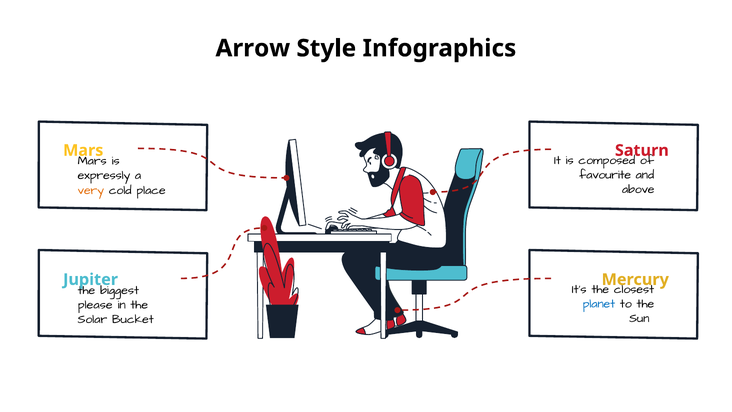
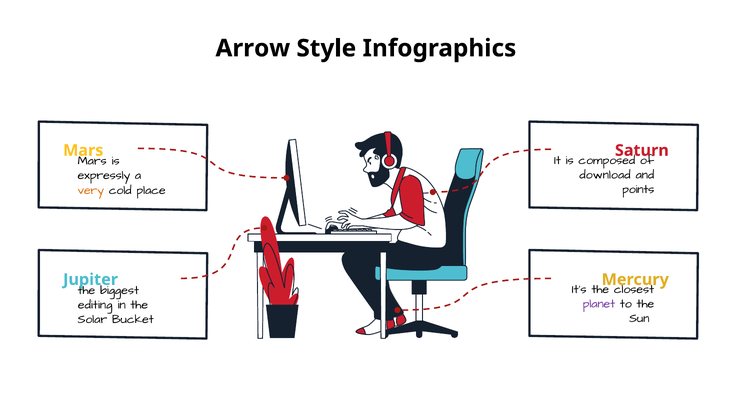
favourite: favourite -> download (605, 175)
above: above -> points (638, 189)
planet colour: blue -> purple (599, 304)
please: please -> editing (95, 304)
